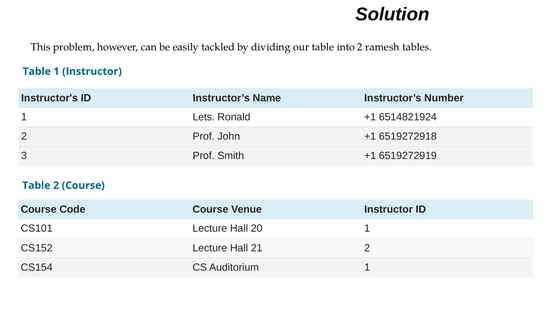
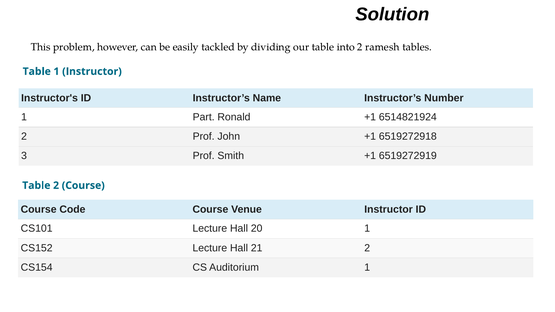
Lets: Lets -> Part (204, 117)
